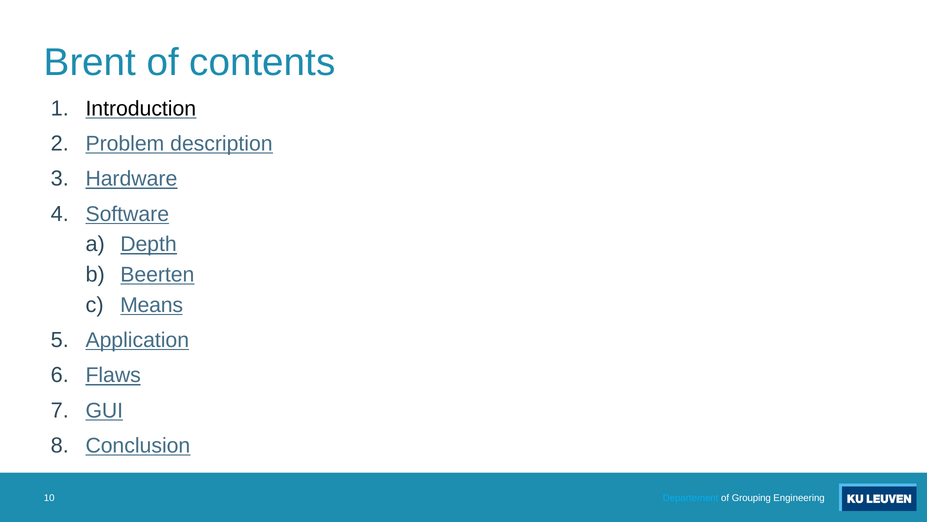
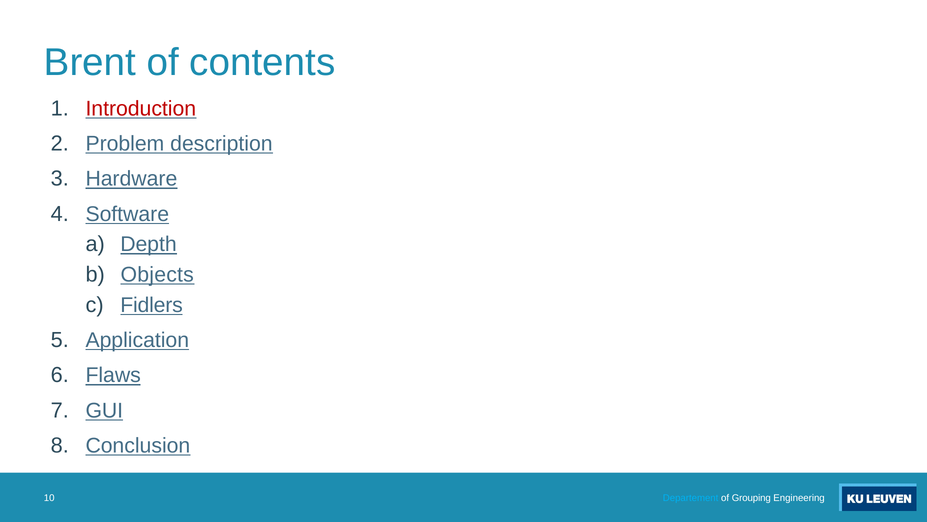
Introduction colour: black -> red (141, 108)
Beerten: Beerten -> Objects (157, 274)
Means: Means -> Fidlers (152, 305)
